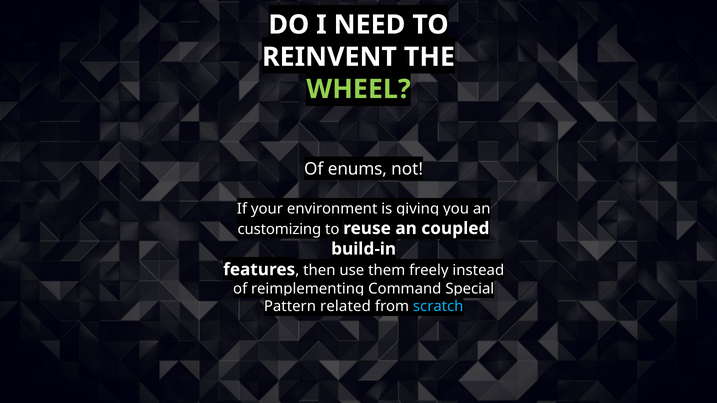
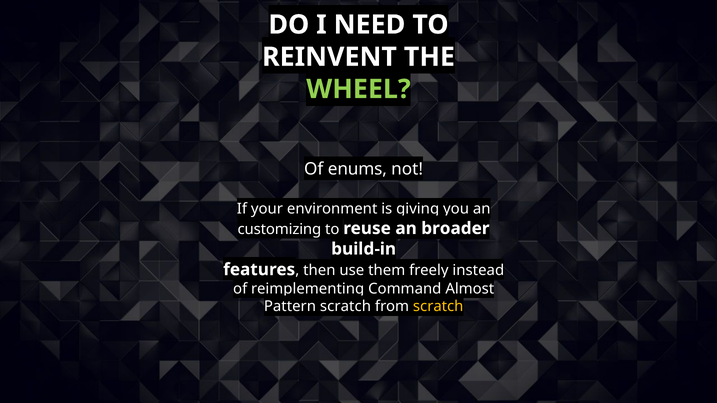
coupled: coupled -> broader (455, 229)
Special: Special -> Almost (470, 289)
Pattern related: related -> scratch (346, 307)
scratch colour: light blue -> yellow (438, 307)
